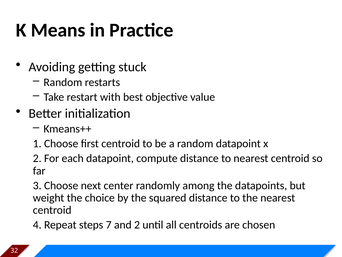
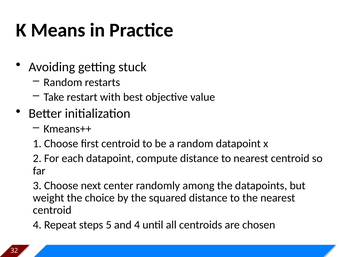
7: 7 -> 5 (109, 224)
and 2: 2 -> 4 (137, 224)
